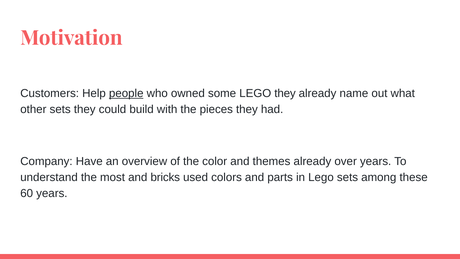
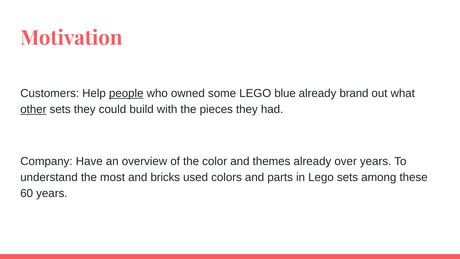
LEGO they: they -> blue (285, 93)
name: name -> brand (354, 93)
other underline: none -> present (33, 109)
